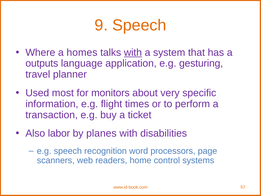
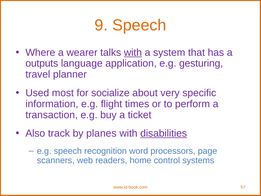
homes: homes -> wearer (82, 52)
monitors: monitors -> socialize (110, 93)
labor: labor -> track (59, 133)
disabilities underline: none -> present (164, 133)
